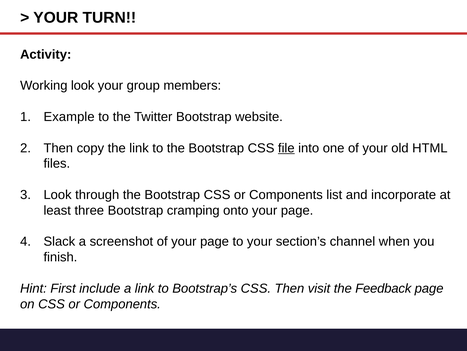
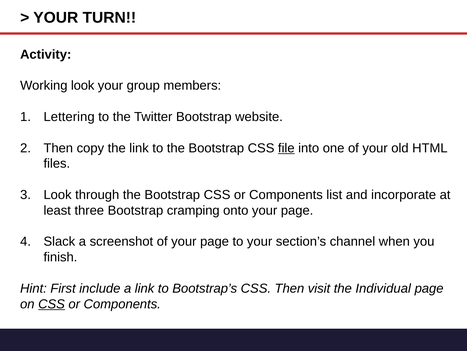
Example: Example -> Lettering (69, 117)
Feedback: Feedback -> Individual (383, 288)
CSS underline: none -> present (52, 303)
